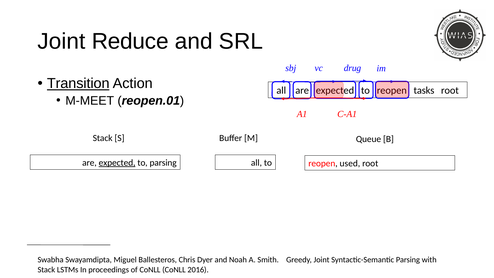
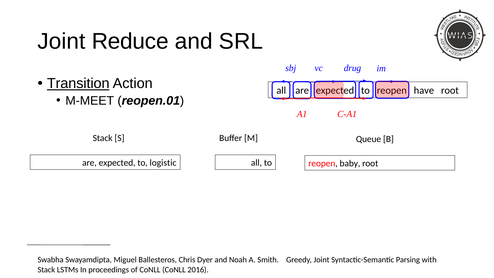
tasks: tasks -> have (424, 90)
expected underline: present -> none (117, 163)
to parsing: parsing -> logistic (163, 163)
used: used -> baby (350, 163)
